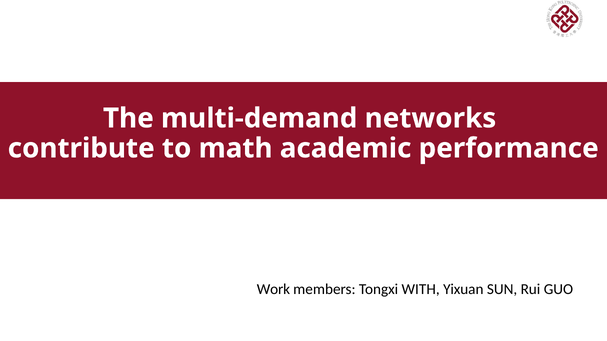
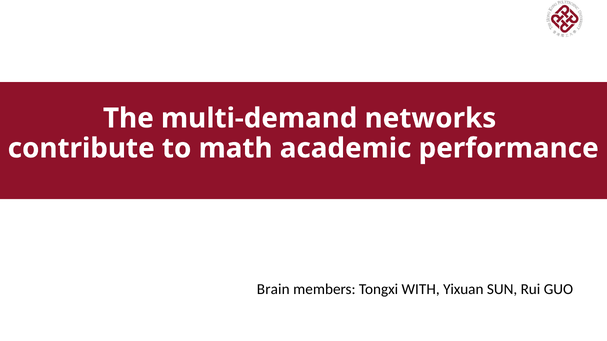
Work: Work -> Brain (273, 290)
